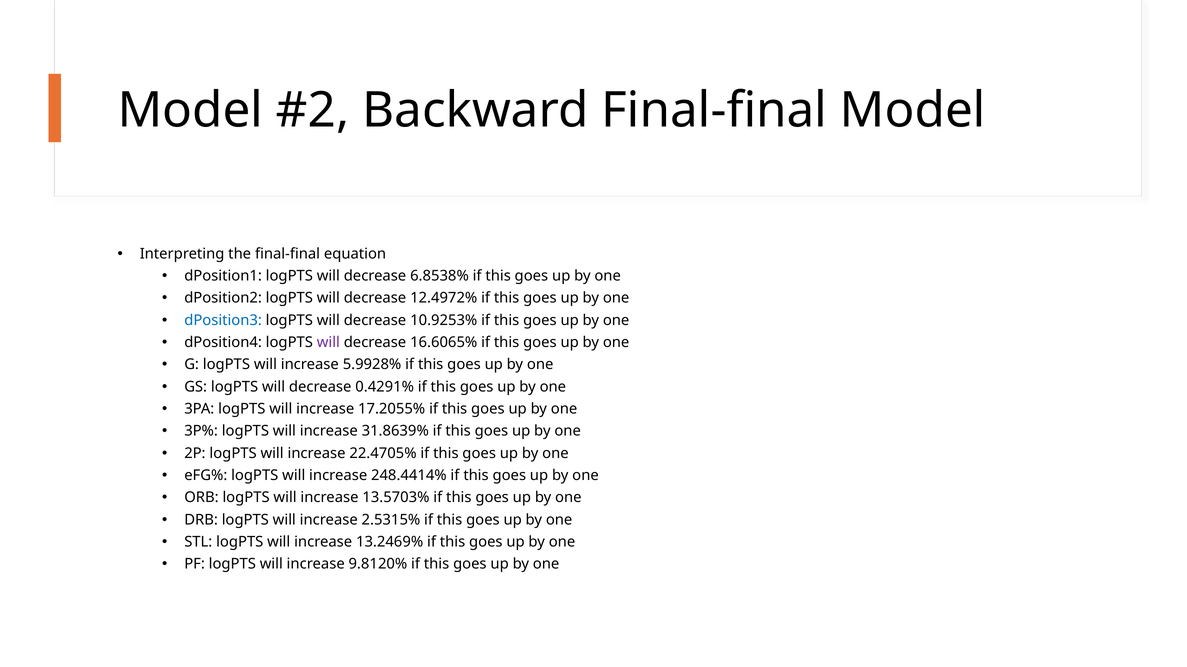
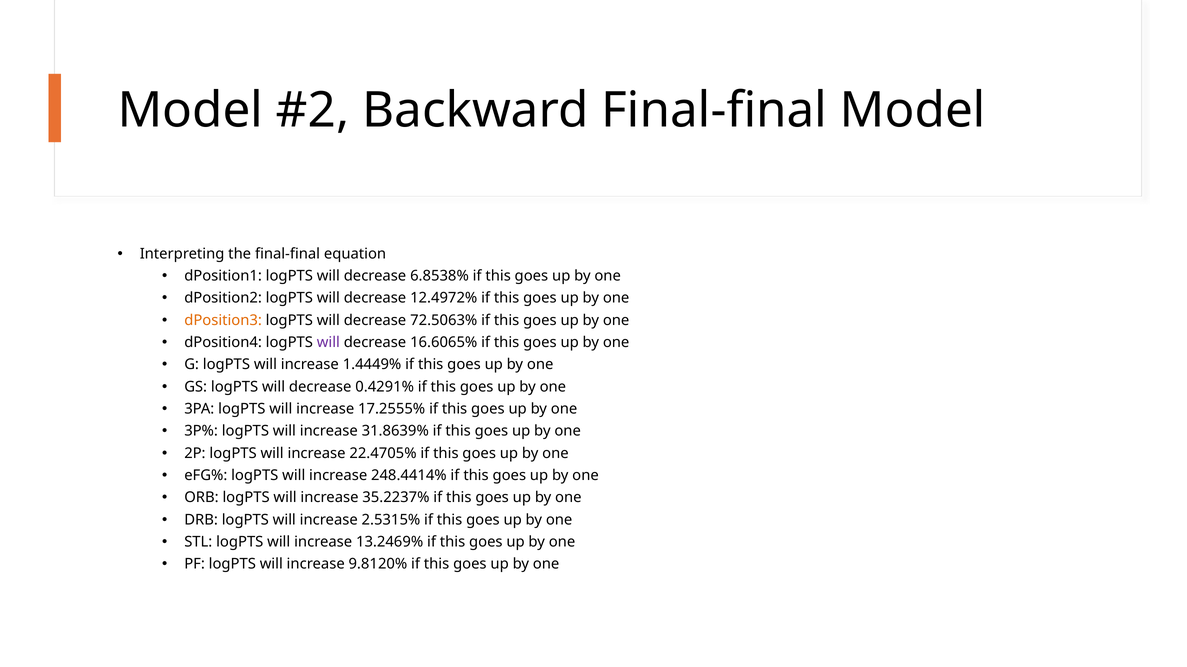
dPosition3 colour: blue -> orange (223, 321)
10.9253%: 10.9253% -> 72.5063% (444, 321)
5.9928%: 5.9928% -> 1.4449% (372, 365)
17.2055%: 17.2055% -> 17.2555% (392, 409)
13.5703%: 13.5703% -> 35.2237% (396, 498)
